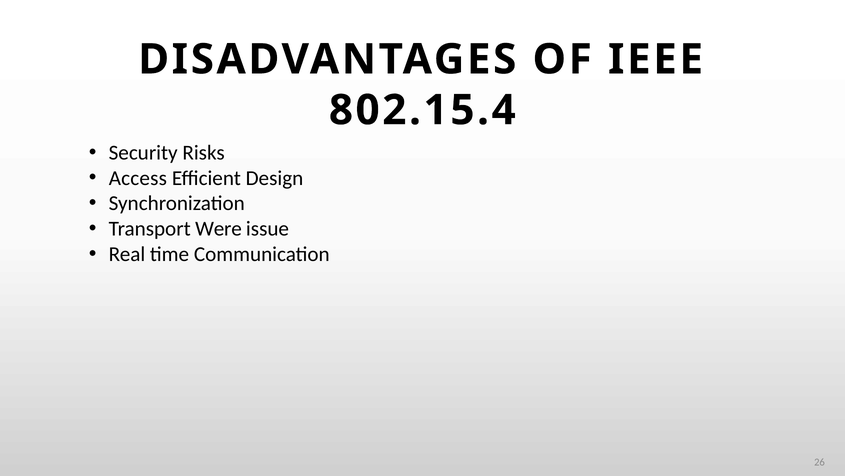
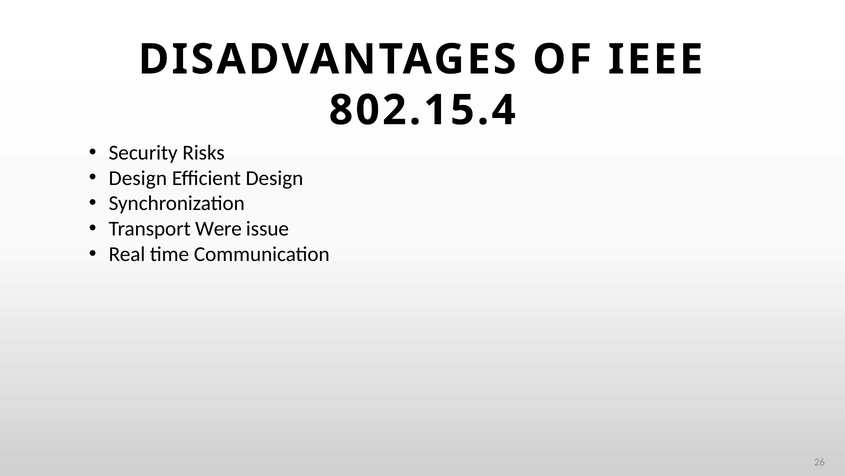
Access: Access -> Design (138, 178)
